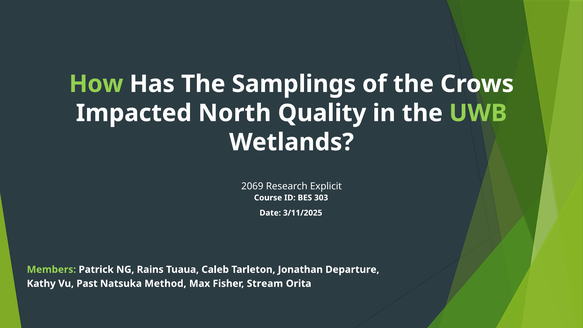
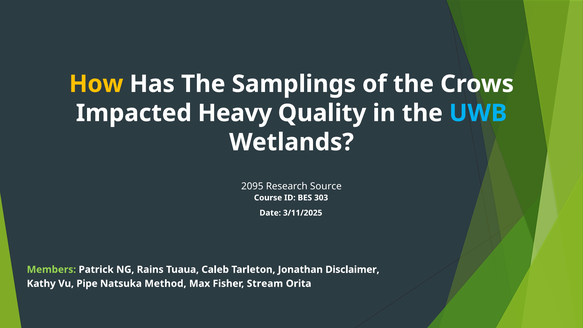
How colour: light green -> yellow (96, 84)
North: North -> Heavy (235, 113)
UWB colour: light green -> light blue (478, 113)
2069: 2069 -> 2095 (252, 186)
Explicit: Explicit -> Source (326, 186)
Departure: Departure -> Disclaimer (352, 270)
Past: Past -> Pipe (87, 284)
